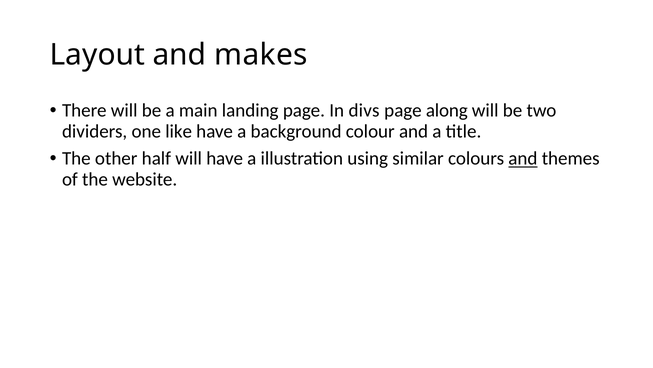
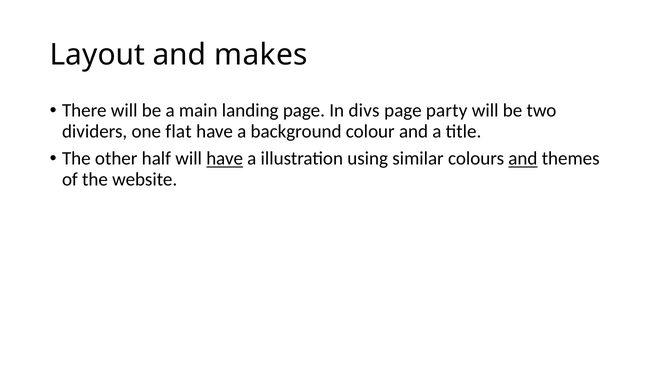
along: along -> party (447, 110)
like: like -> flat (179, 131)
have underline: none -> present (225, 158)
